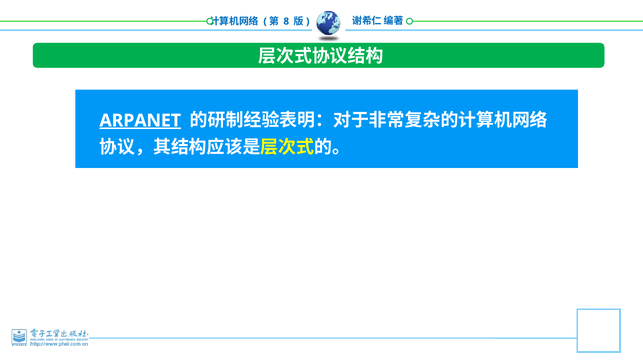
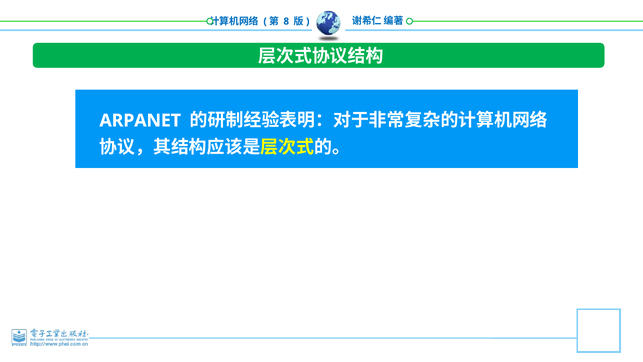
ARPANET underline: present -> none (140, 120)
